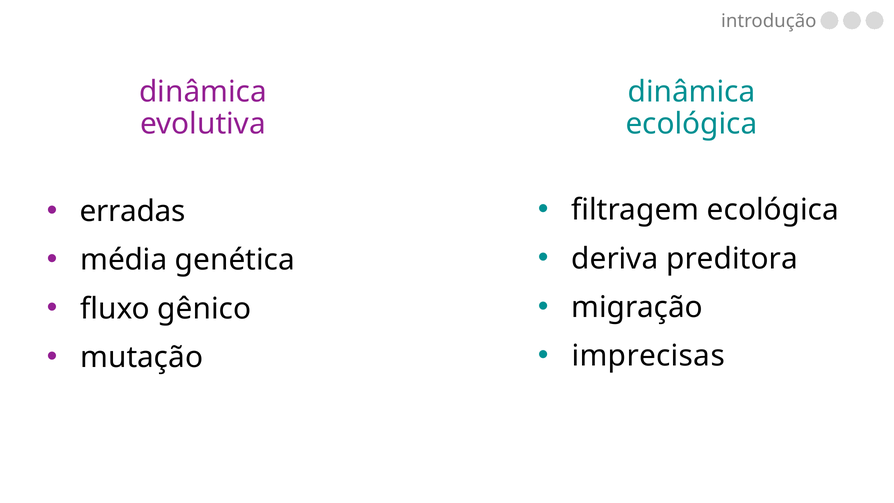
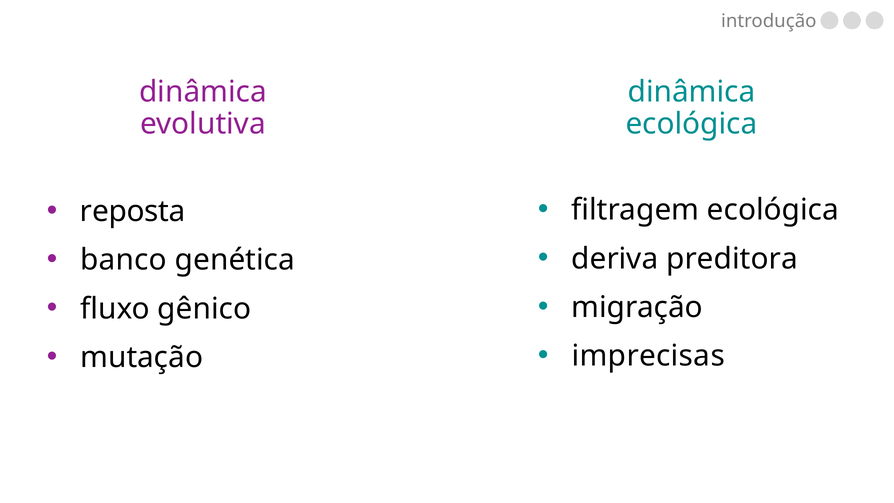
erradas: erradas -> reposta (133, 212)
média: média -> banco (124, 260)
